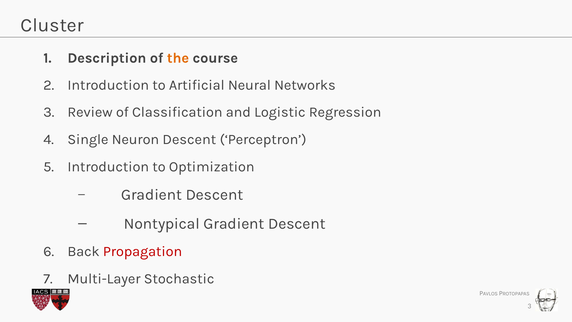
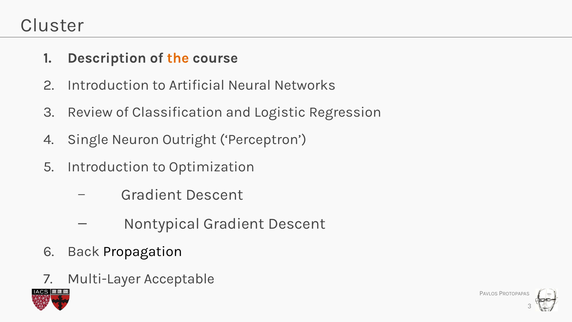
Neuron Descent: Descent -> Outright (189, 139)
Propagation colour: red -> black (143, 251)
Stochastic: Stochastic -> Acceptable (179, 278)
